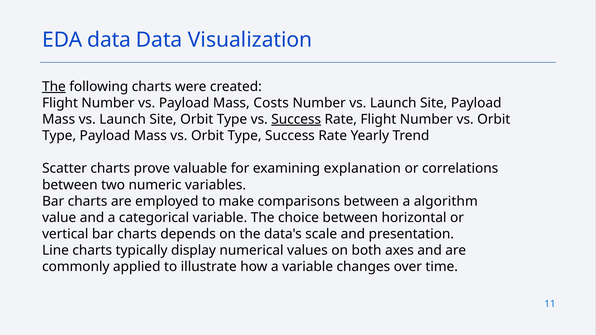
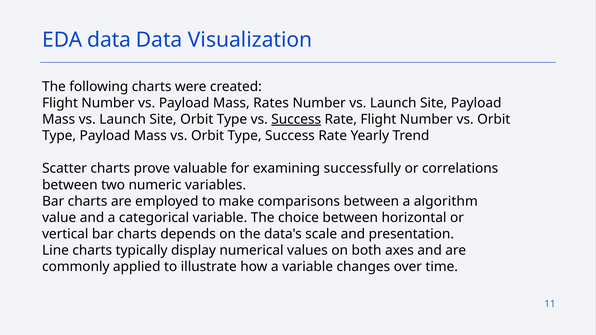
The underline: present -> none (54, 87)
Costs: Costs -> Rates (271, 103)
explanation: explanation -> successfully (362, 169)
